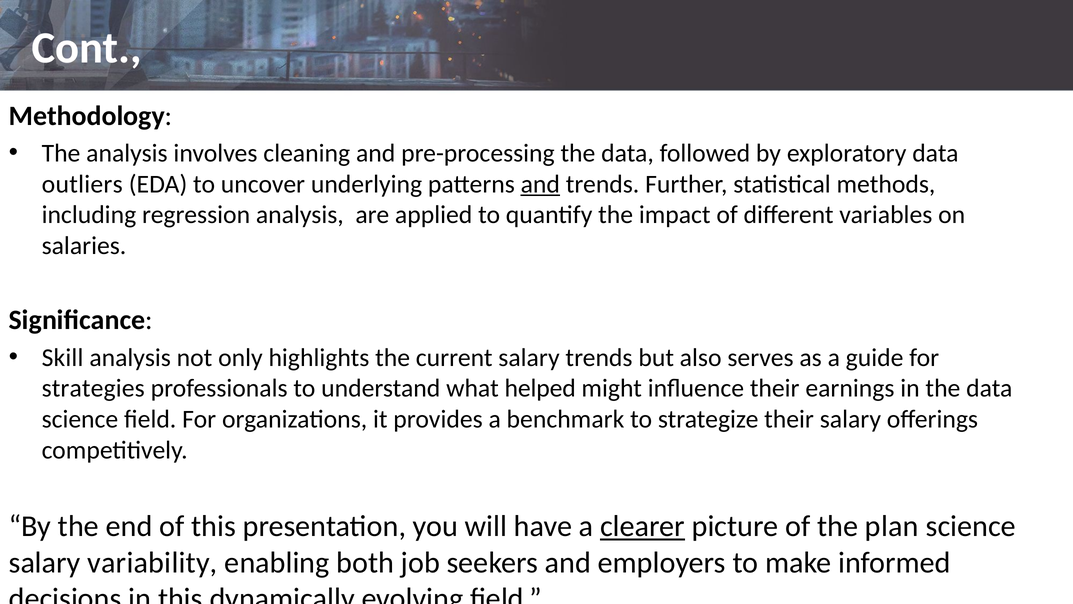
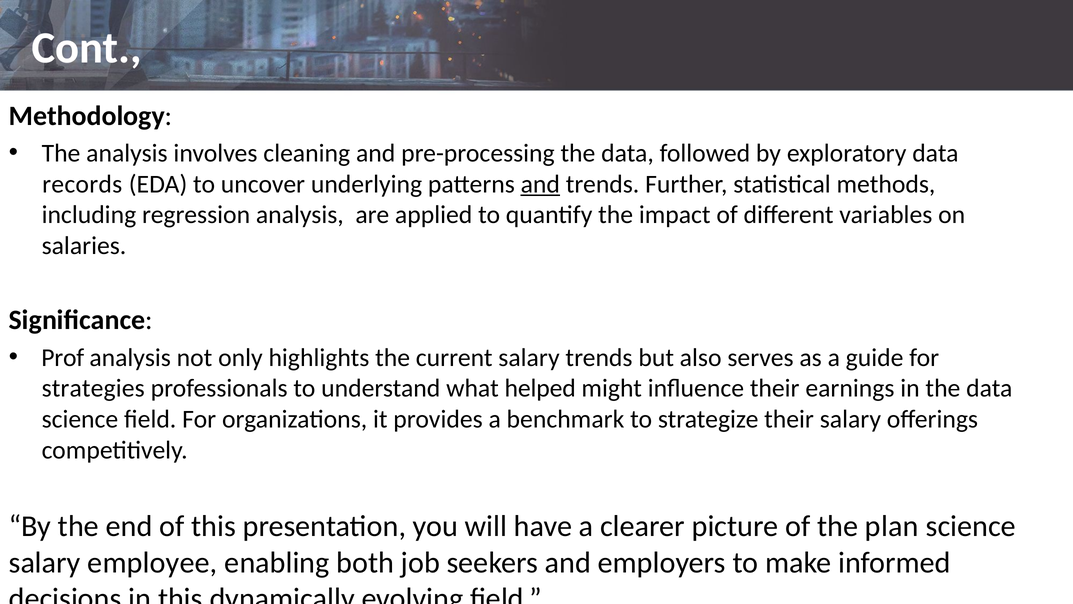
outliers: outliers -> records (82, 184)
Skill: Skill -> Prof (63, 357)
clearer underline: present -> none (643, 526)
variability: variability -> employee (152, 562)
